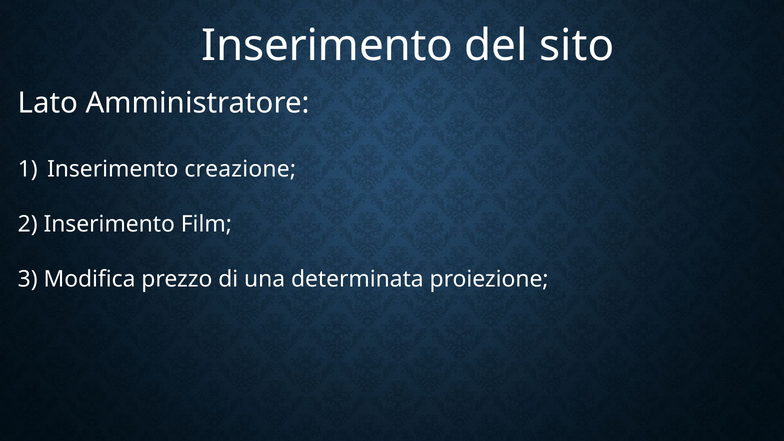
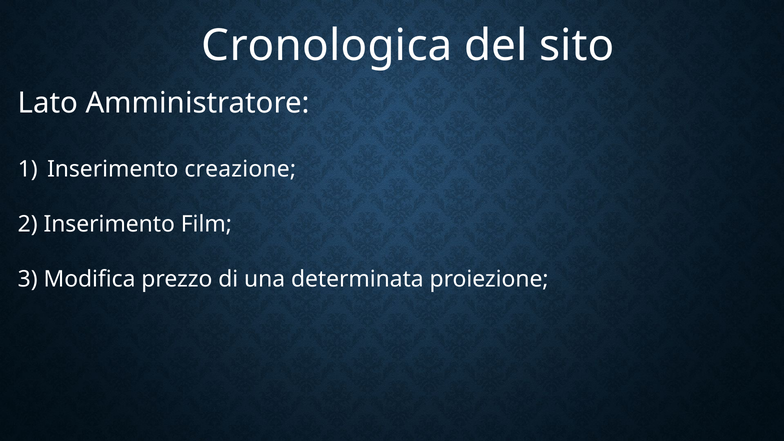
Inserimento: Inserimento -> Cronologica (327, 46)
